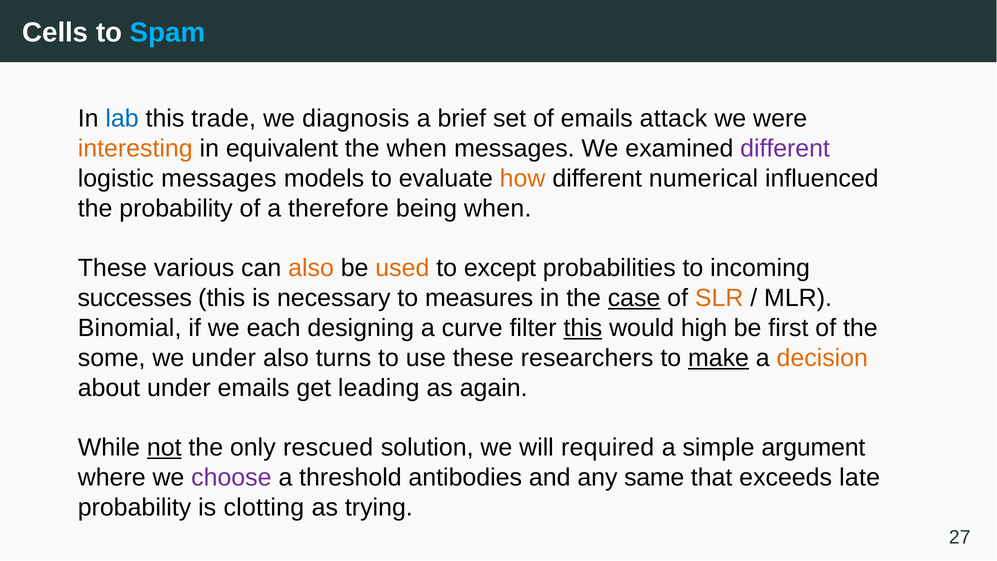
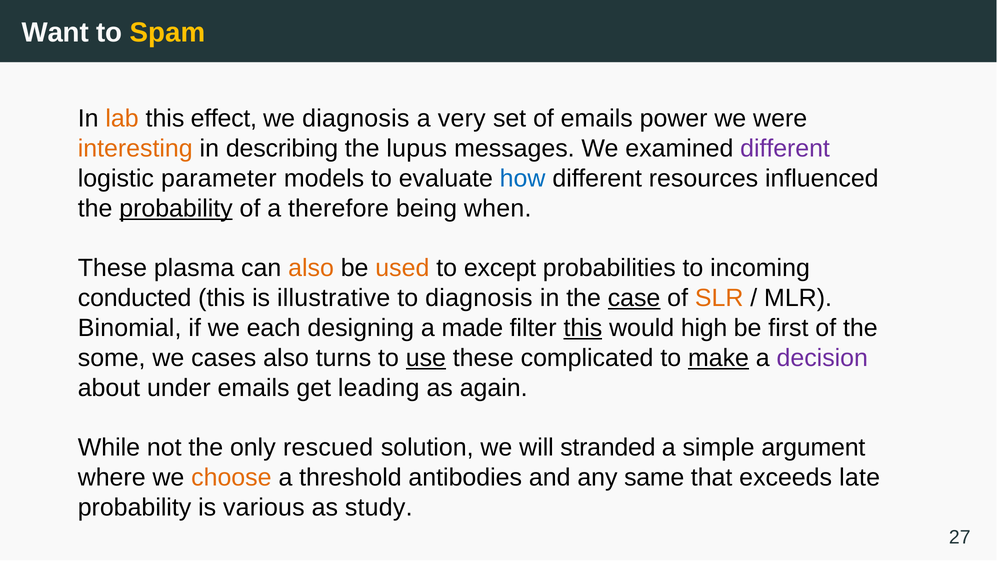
Cells: Cells -> Want (55, 32)
Spam colour: light blue -> yellow (168, 32)
lab colour: blue -> orange (122, 119)
trade: trade -> effect (224, 119)
brief: brief -> very (462, 119)
attack: attack -> power (674, 119)
equivalent: equivalent -> describing (282, 148)
the when: when -> lupus (417, 148)
logistic messages: messages -> parameter (219, 178)
how colour: orange -> blue (523, 178)
numerical: numerical -> resources (704, 178)
probability underline: none -> present (176, 208)
various: various -> plasma (194, 268)
successes: successes -> conducted (135, 298)
necessary: necessary -> illustrative (334, 298)
to measures: measures -> diagnosis (479, 298)
curve: curve -> made (472, 328)
we under: under -> cases (224, 358)
use underline: none -> present (426, 358)
researchers: researchers -> complicated (587, 358)
decision colour: orange -> purple (822, 358)
not underline: present -> none (164, 448)
required: required -> stranded (608, 448)
choose colour: purple -> orange (231, 477)
clotting: clotting -> various (264, 507)
trying: trying -> study (379, 507)
